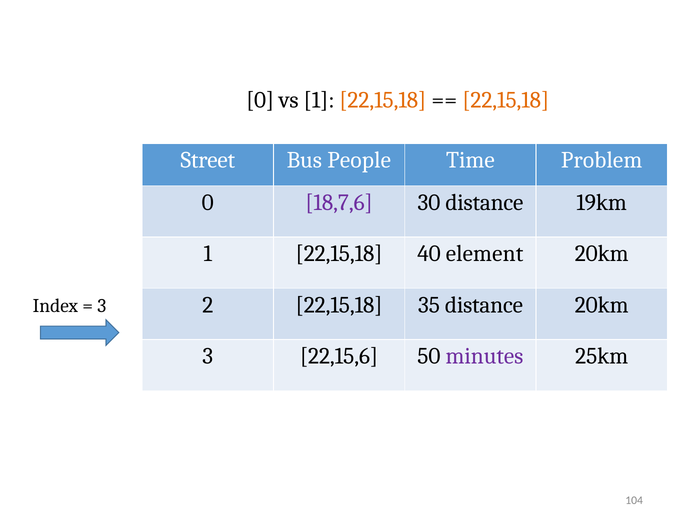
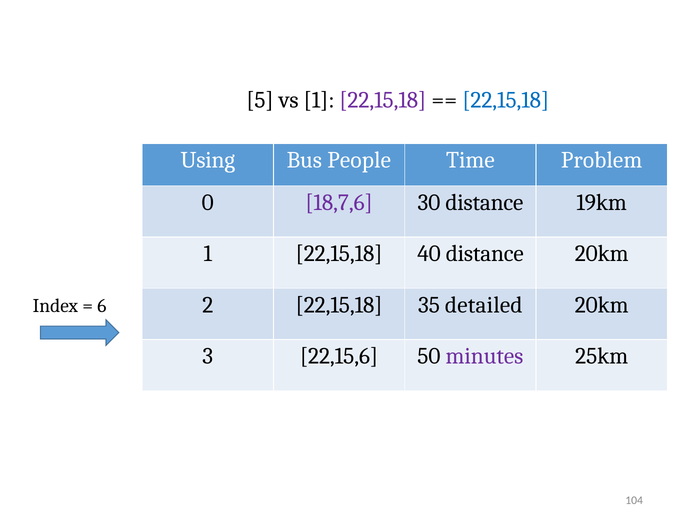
0: 0 -> 5 (260, 100)
22,15,18 colour: orange -> purple (383, 100)
22,15,18 colour: orange -> blue (506, 100)
Street: Street -> Using (208, 160)
40 element: element -> distance (485, 254)
35 distance: distance -> detailed (484, 305)
3: 3 -> 6 (102, 305)
